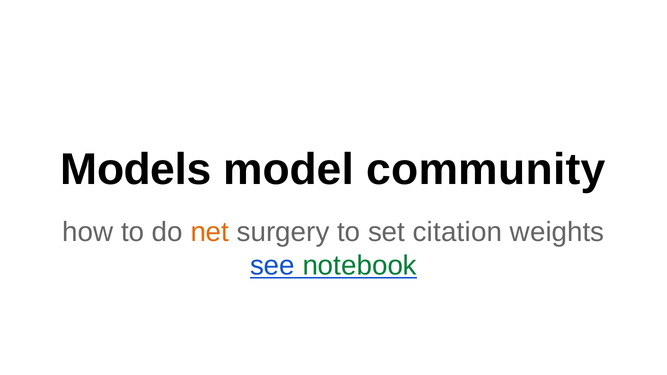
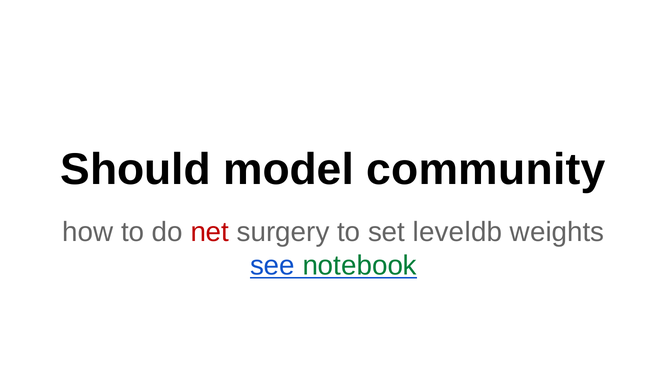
Models: Models -> Should (136, 170)
net colour: orange -> red (210, 232)
citation: citation -> leveldb (457, 232)
